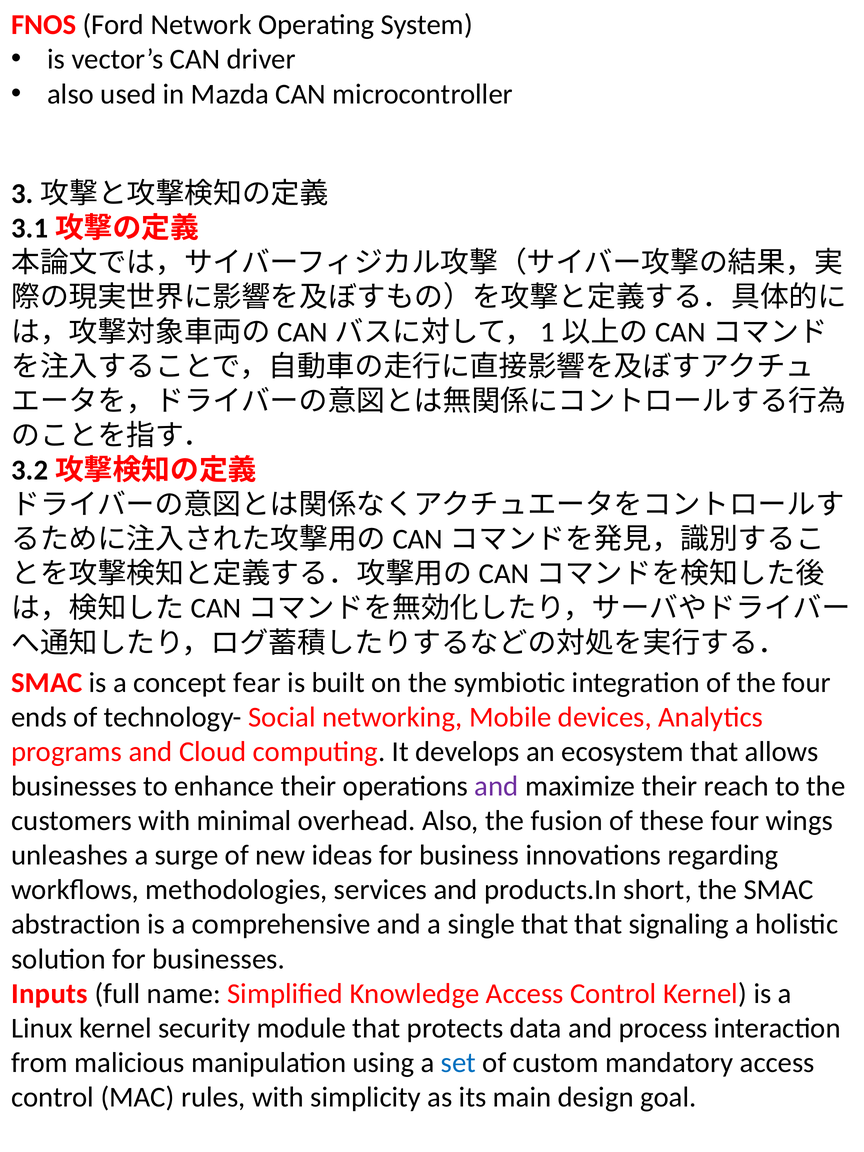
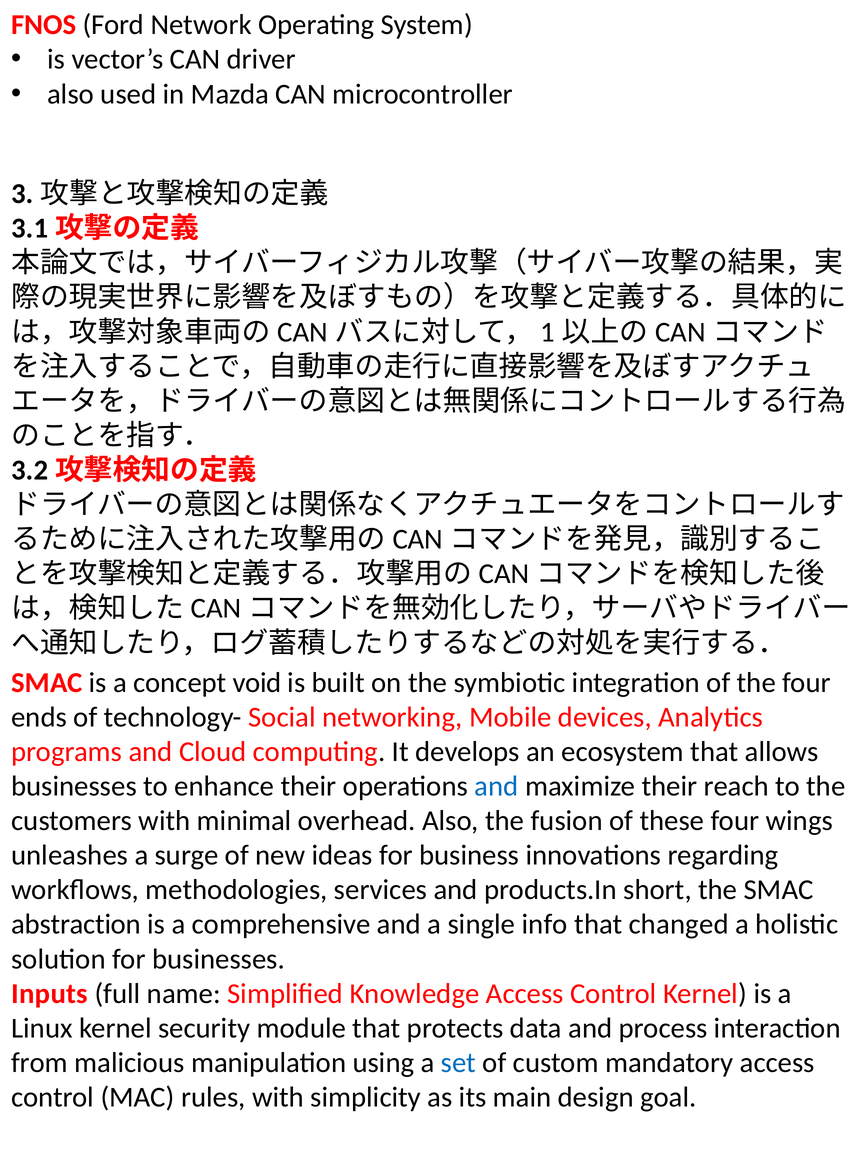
fear: fear -> void (257, 683)
and colour: purple -> blue (496, 786)
single that: that -> info (545, 924)
signaling: signaling -> changed (679, 924)
